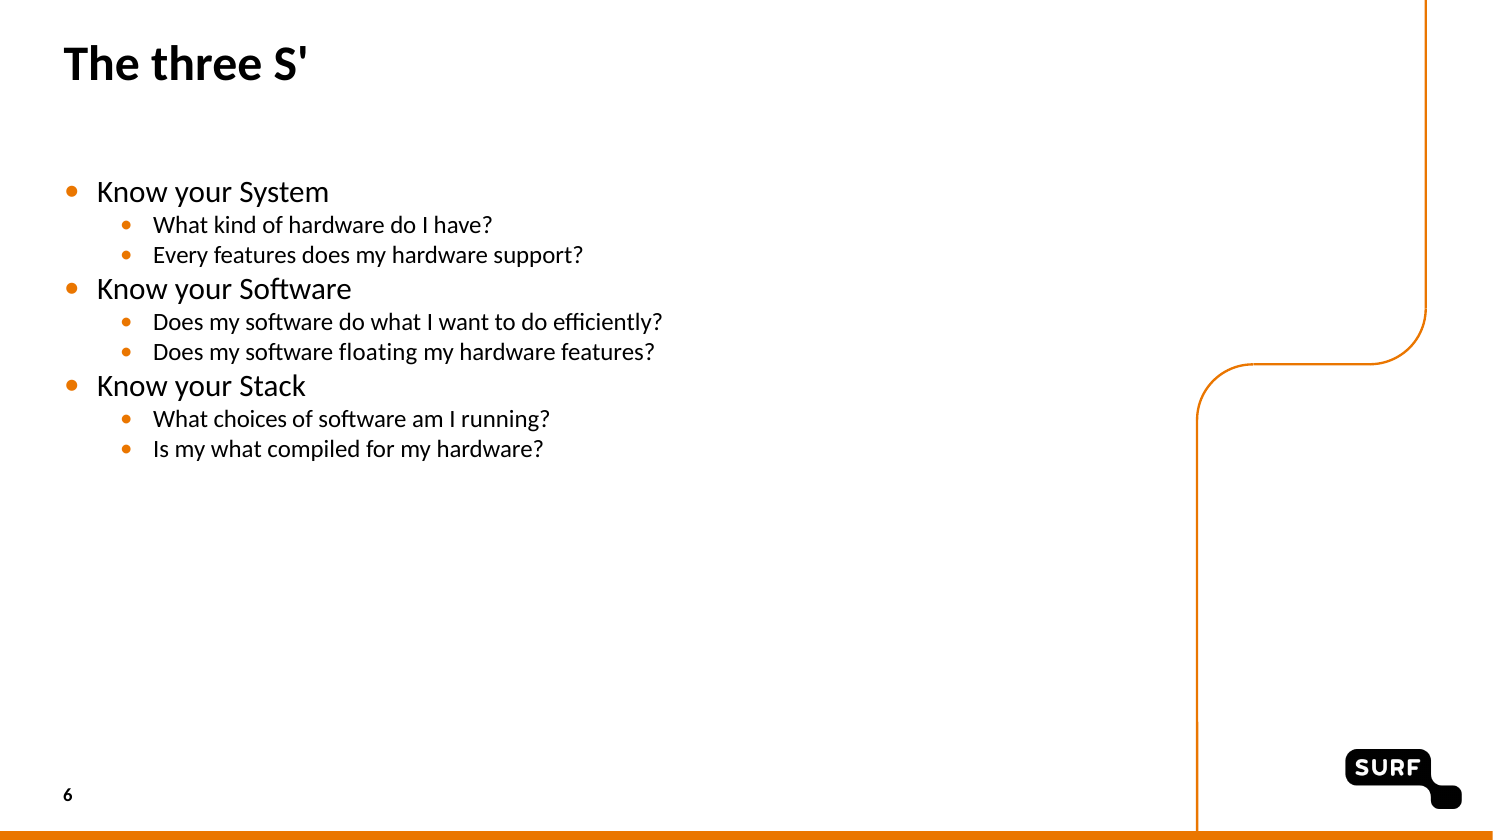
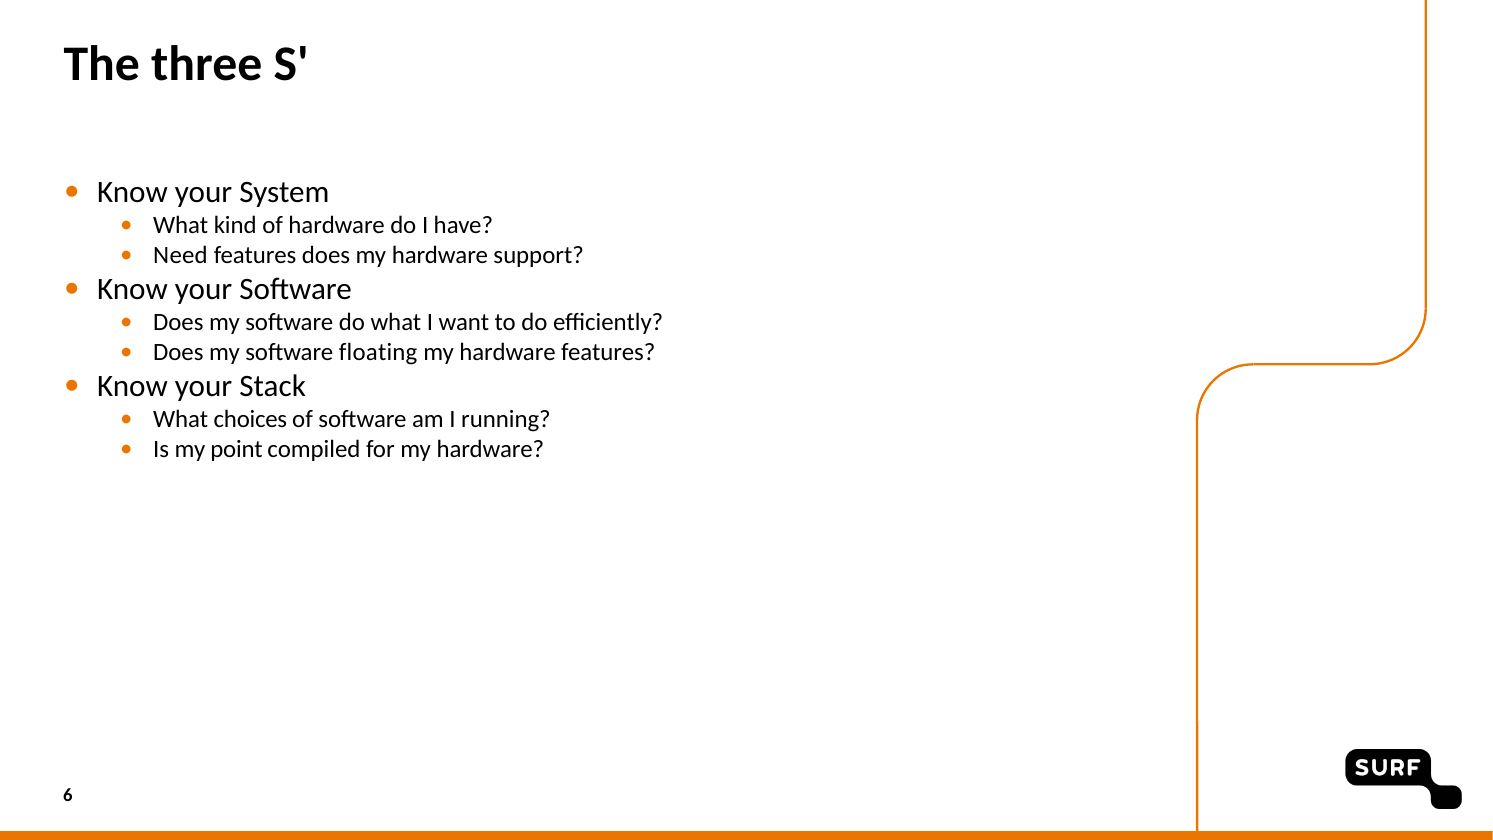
Every: Every -> Need (181, 255)
my what: what -> point (237, 449)
